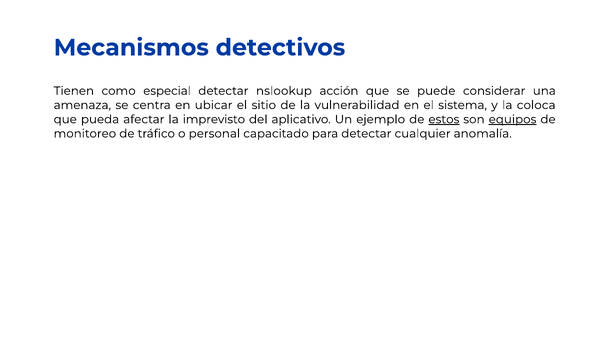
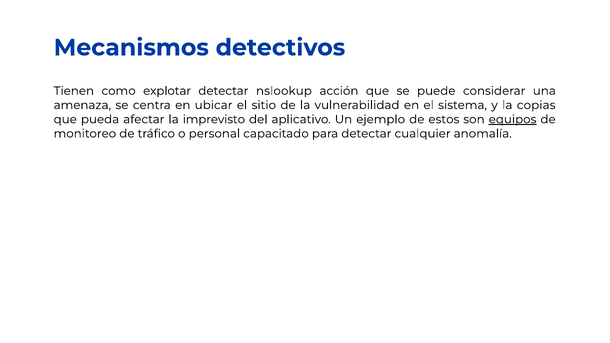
especial: especial -> explotar (167, 91)
coloca: coloca -> copias (536, 105)
estos underline: present -> none (444, 119)
